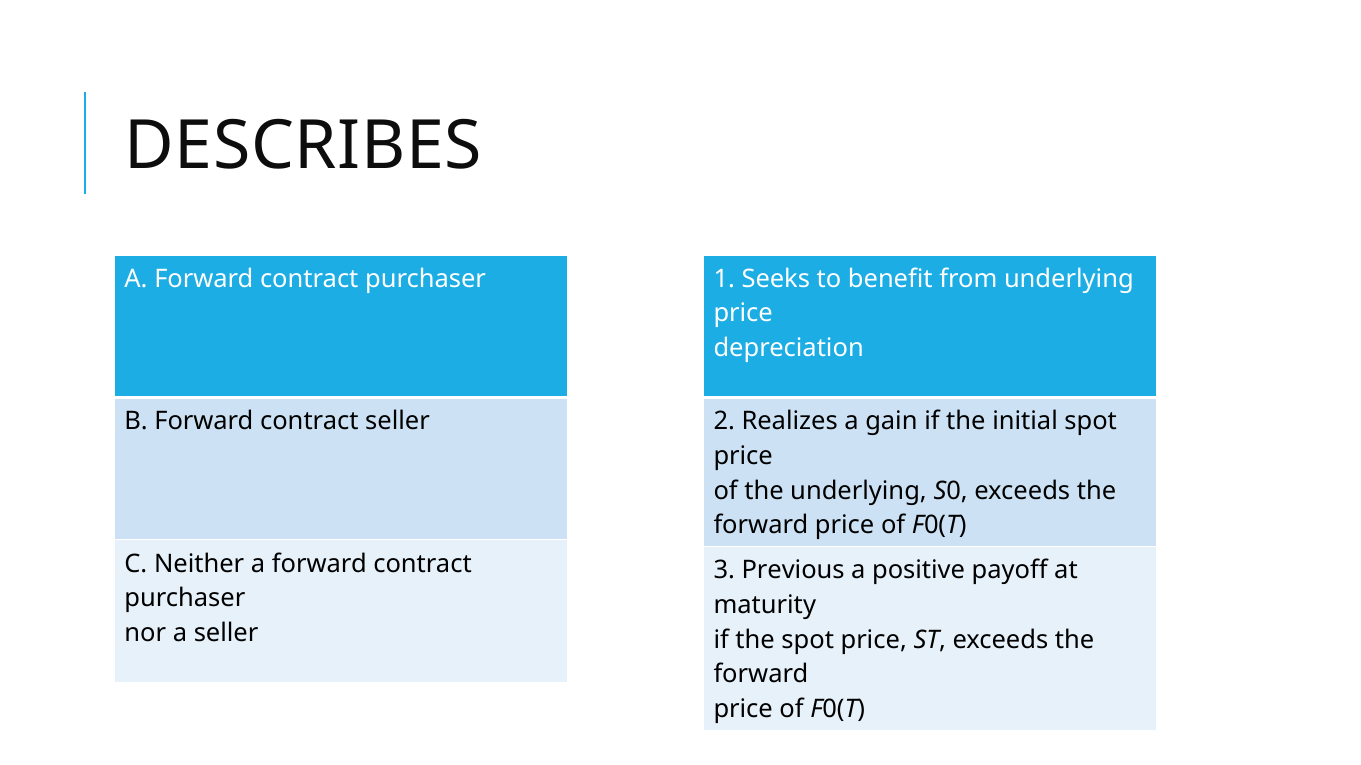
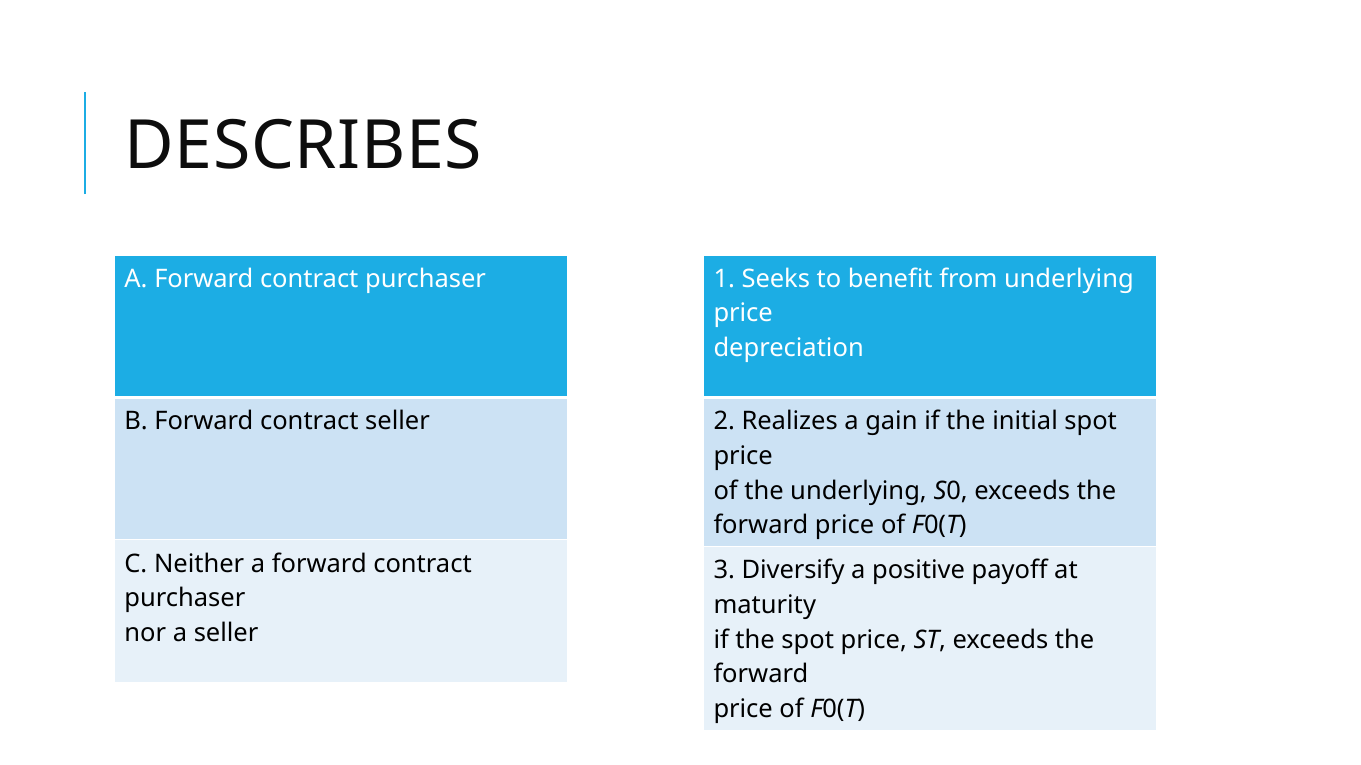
Previous: Previous -> Diversify (793, 571)
